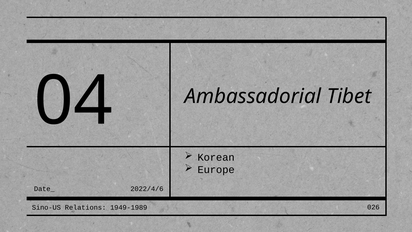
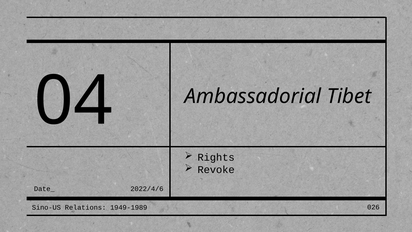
Korean: Korean -> Rights (216, 157)
Europe: Europe -> Revoke (216, 170)
